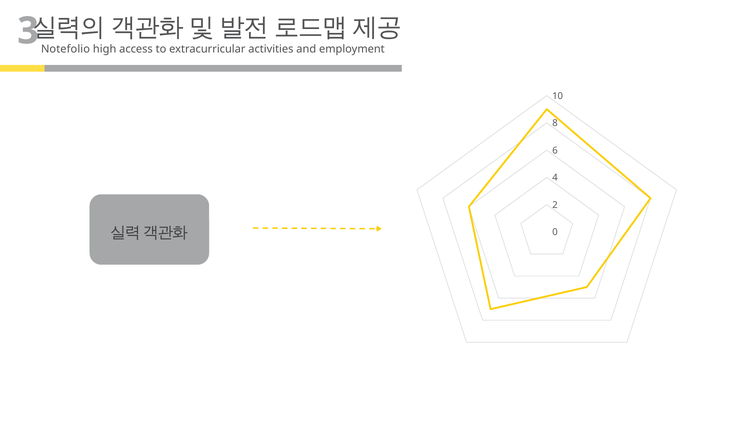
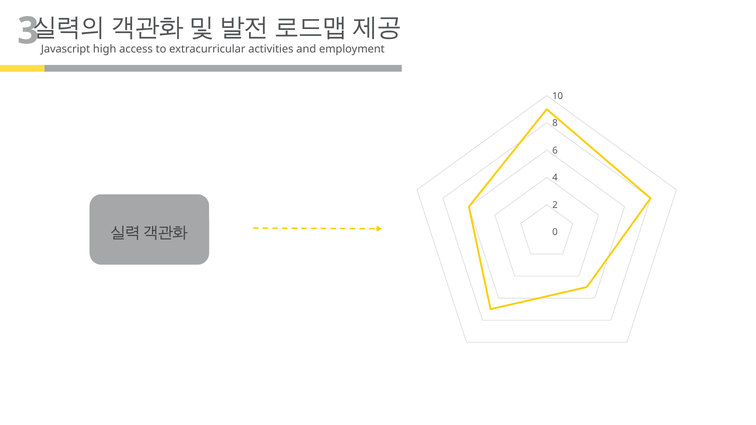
Notefolio: Notefolio -> Javascript (66, 49)
